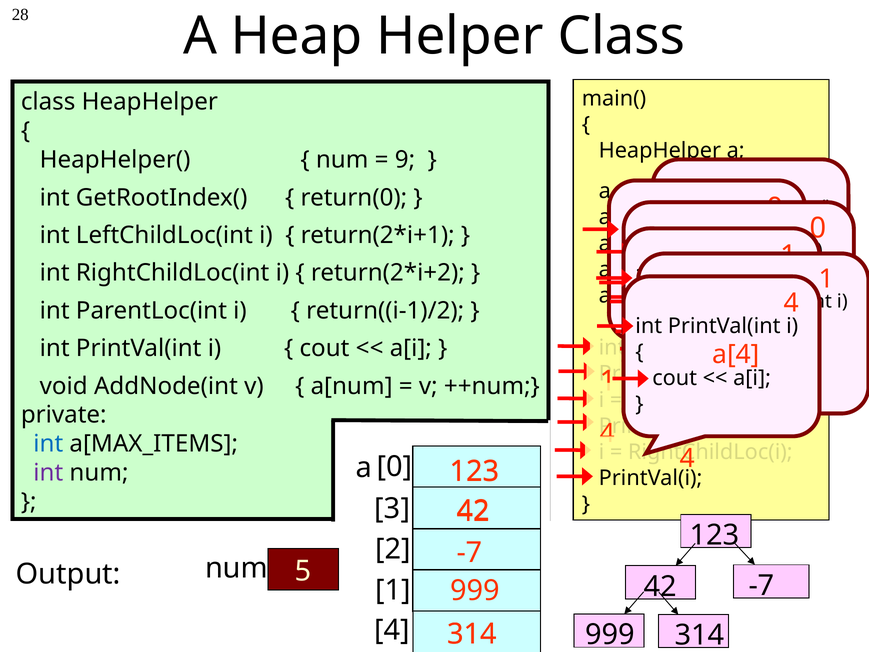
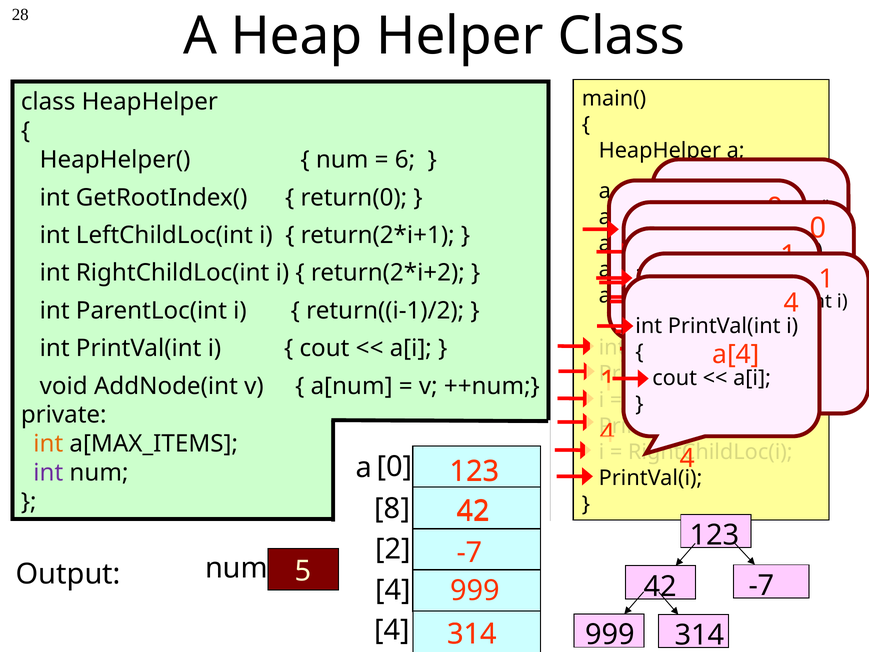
9: 9 -> 6 (405, 160)
int colour: blue -> orange (48, 444)
3: 3 -> 8 (392, 508)
1: 1 -> 4 (393, 590)
